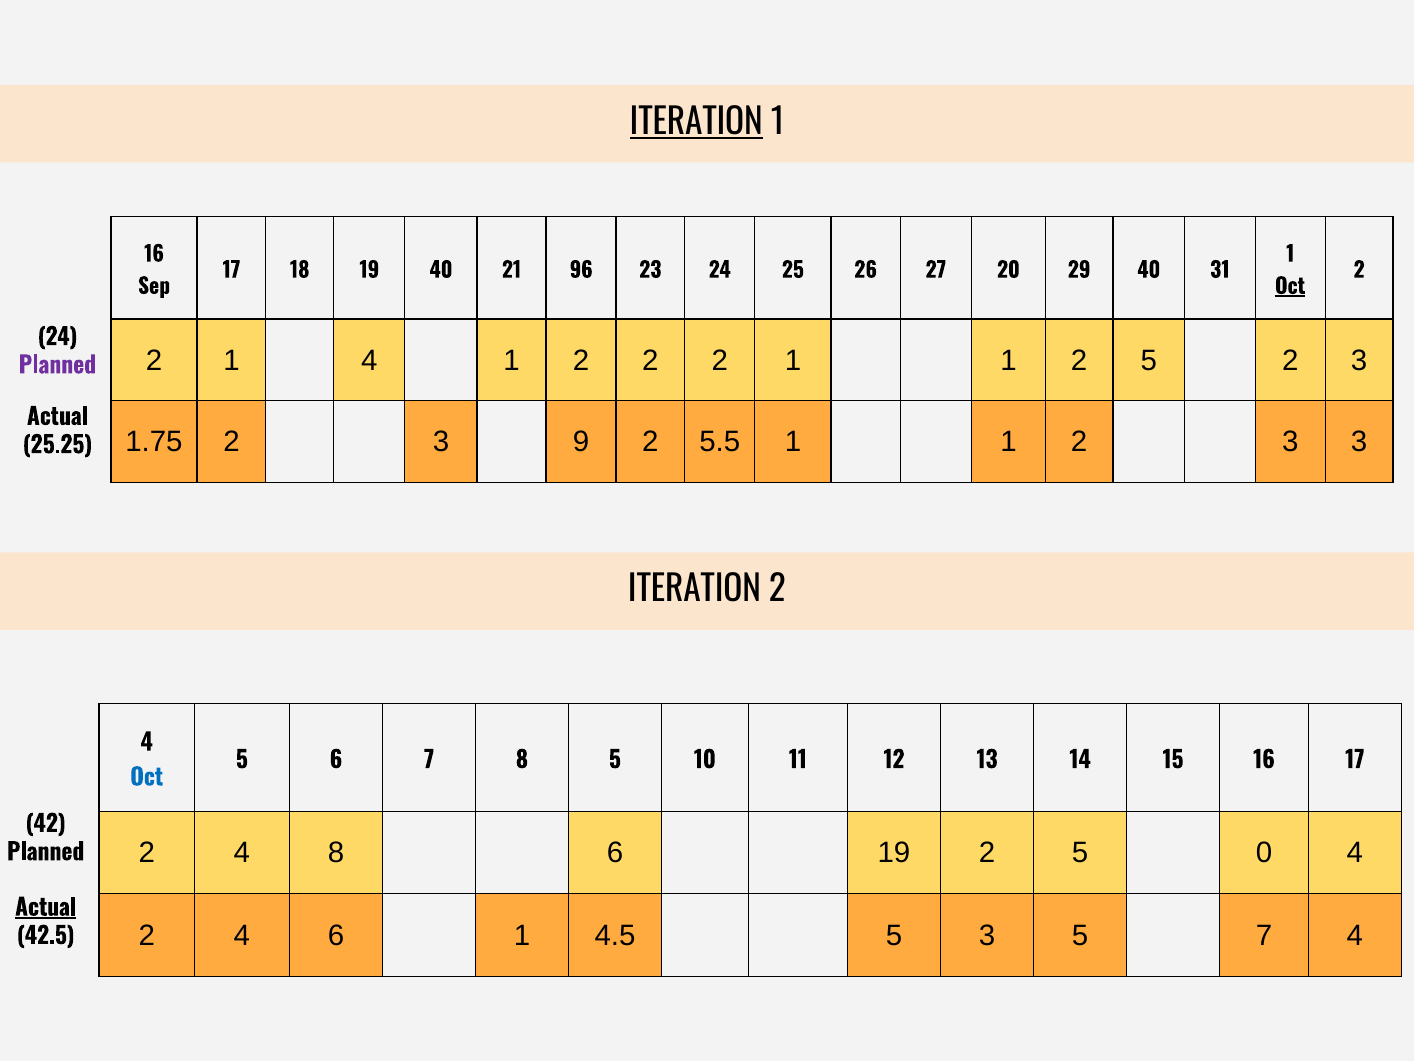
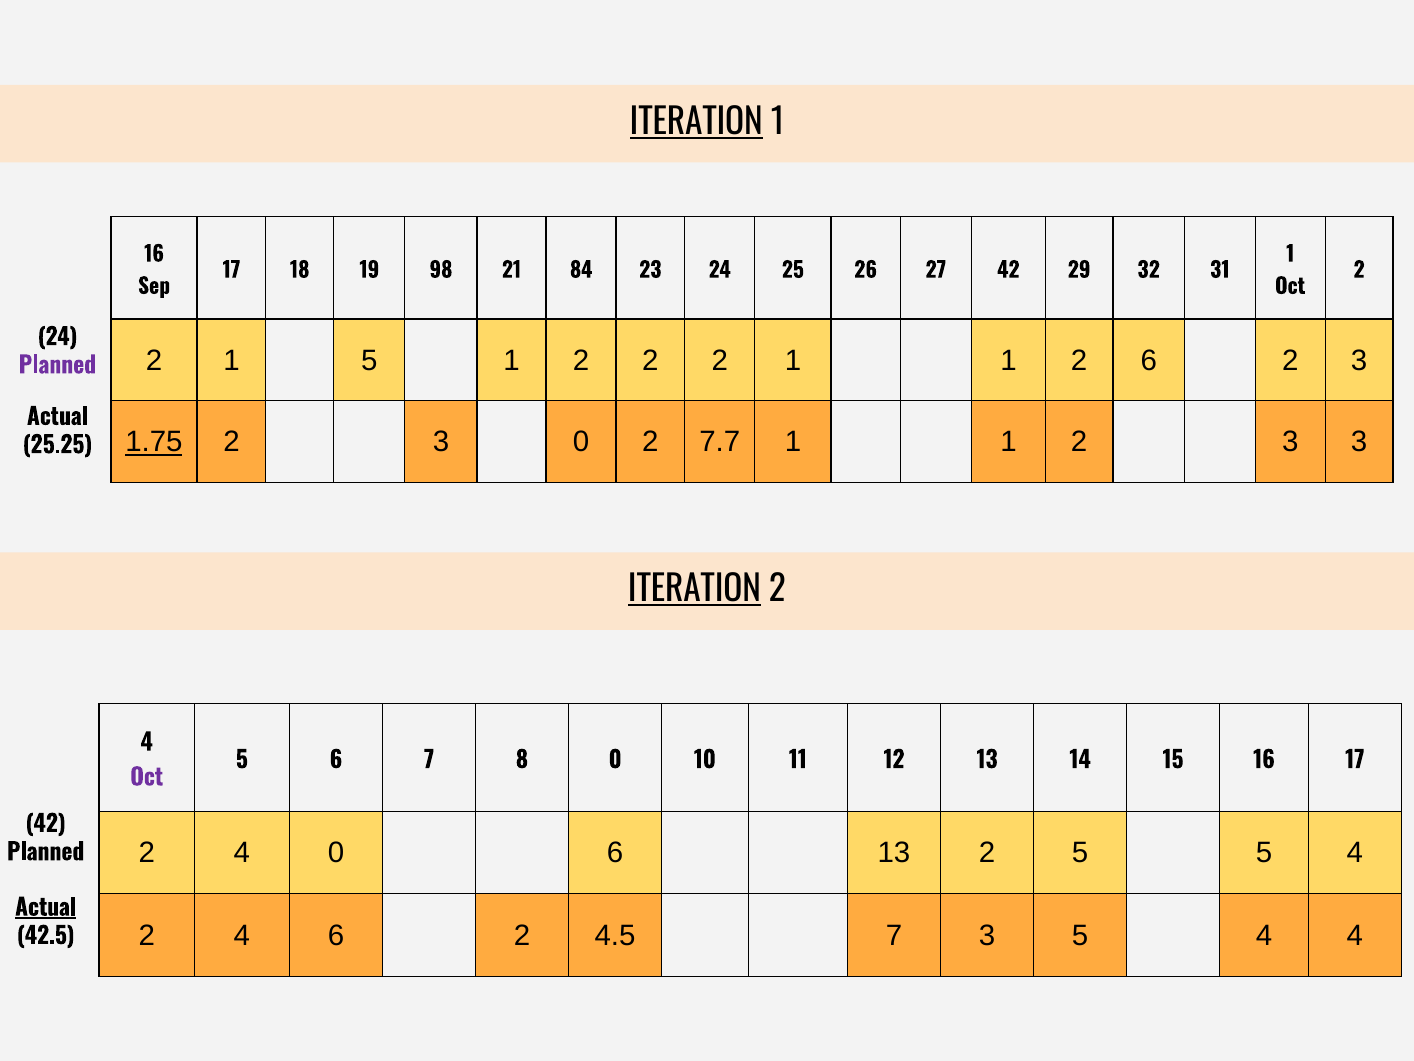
19 40: 40 -> 98 (441, 270)
96: 96 -> 84 (581, 270)
27 20: 20 -> 42 (1008, 270)
29 40: 40 -> 32 (1149, 270)
Oct underline: present -> none (1290, 287)
1 4: 4 -> 5 (369, 360)
1 2 5: 5 -> 6 (1149, 360)
1.75 underline: none -> present (154, 442)
3 9: 9 -> 0 (581, 442)
5.5: 5.5 -> 7.7 (720, 442)
ITERATION underline: none -> present (694, 590)
8 5: 5 -> 0 (615, 760)
Oct colour: blue -> purple (147, 777)
4 8: 8 -> 0 (336, 853)
6 19: 19 -> 13 (894, 853)
5 0: 0 -> 5 (1264, 853)
4 6 1: 1 -> 2 (522, 935)
4.5 5: 5 -> 7 (894, 935)
3 5 7: 7 -> 4 (1264, 935)
